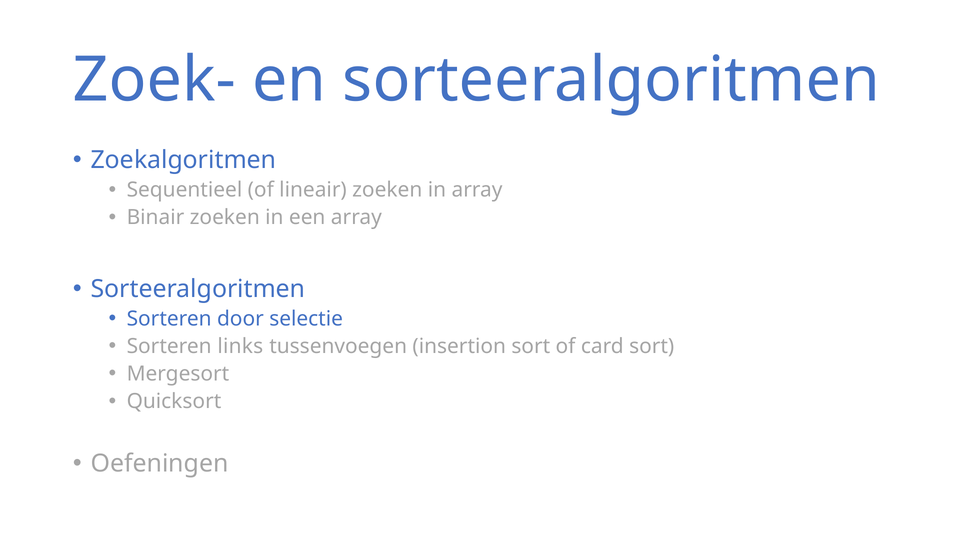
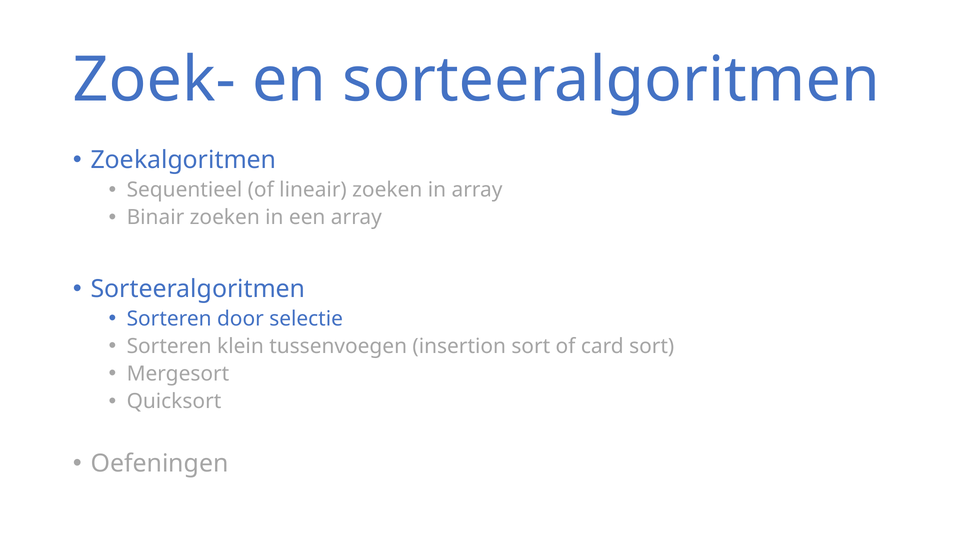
links: links -> klein (240, 346)
